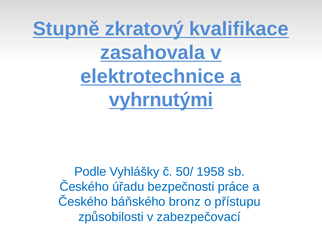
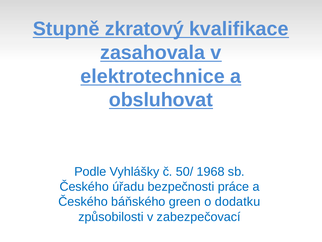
vyhrnutými: vyhrnutými -> obsluhovat (161, 100)
1958: 1958 -> 1968 (211, 171)
bronz: bronz -> green (185, 201)
přístupu: přístupu -> dodatku (238, 201)
